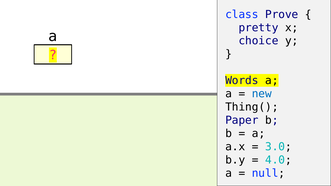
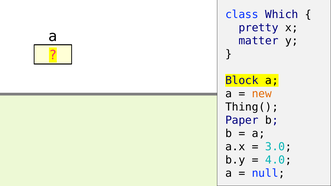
Prove: Prove -> Which (282, 14)
choice: choice -> matter (258, 41)
Words: Words -> Block (242, 81)
new colour: blue -> orange (262, 94)
